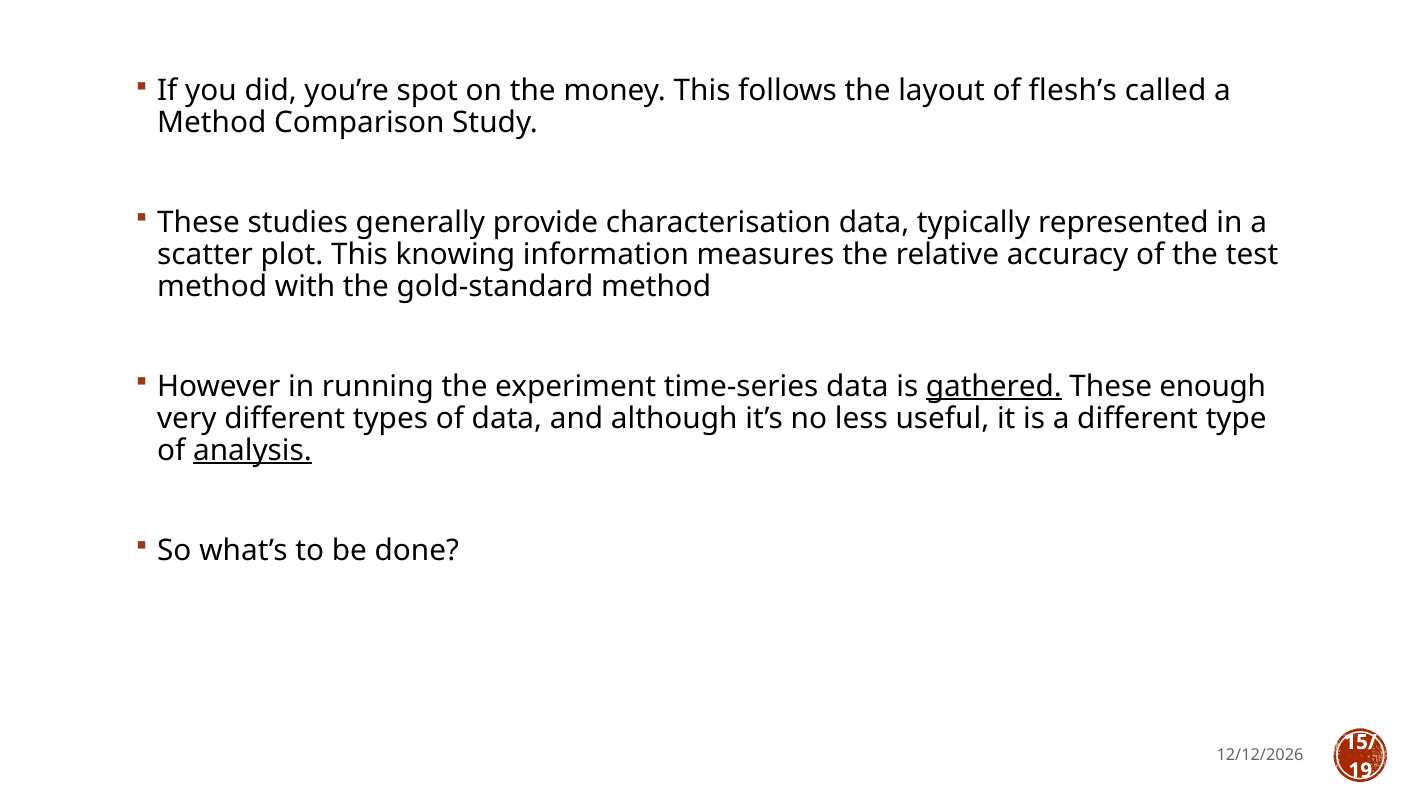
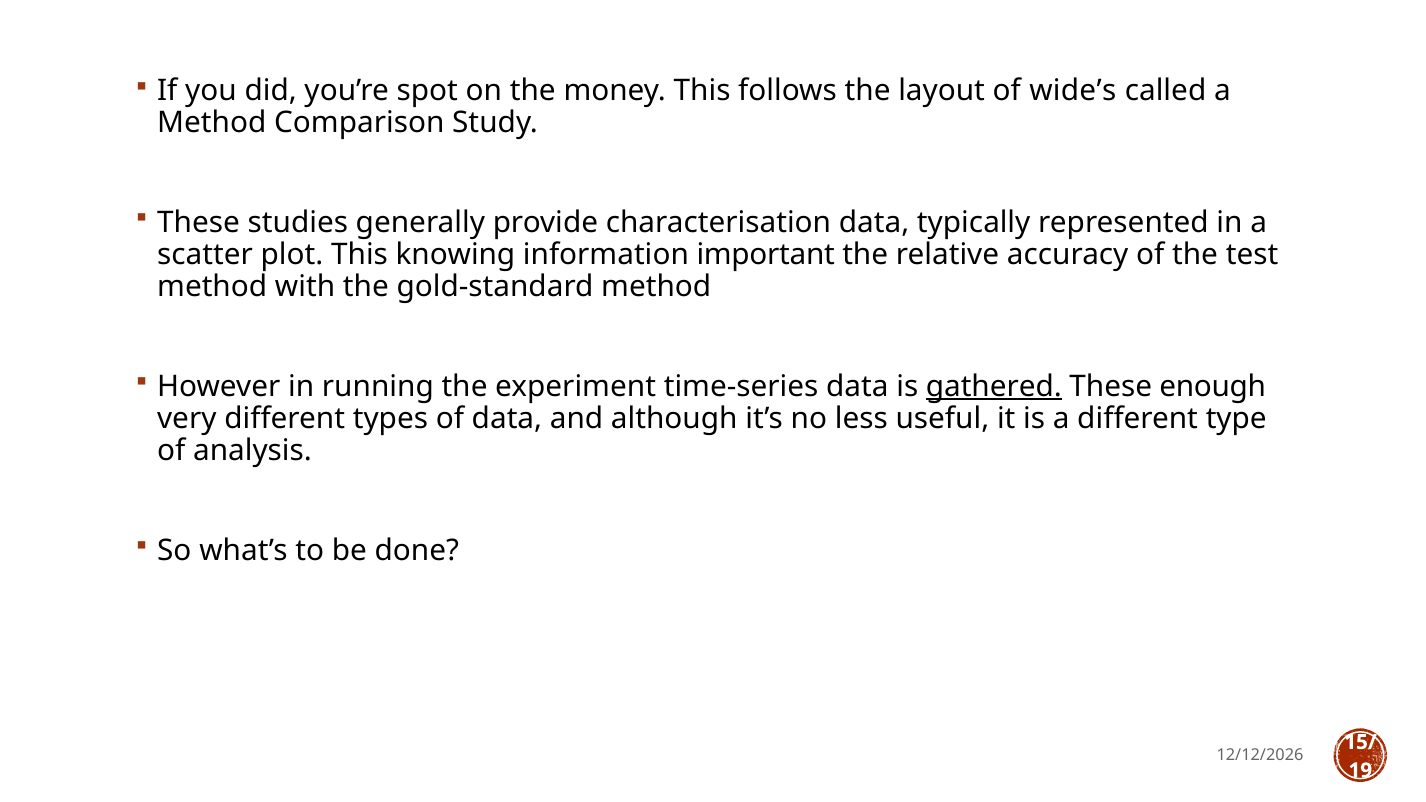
flesh’s: flesh’s -> wide’s (1073, 91)
measures: measures -> important (766, 255)
analysis underline: present -> none (252, 451)
